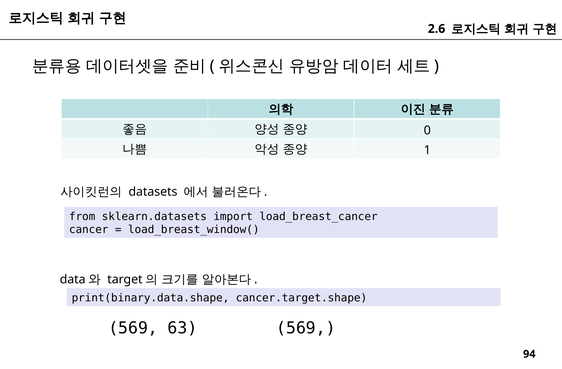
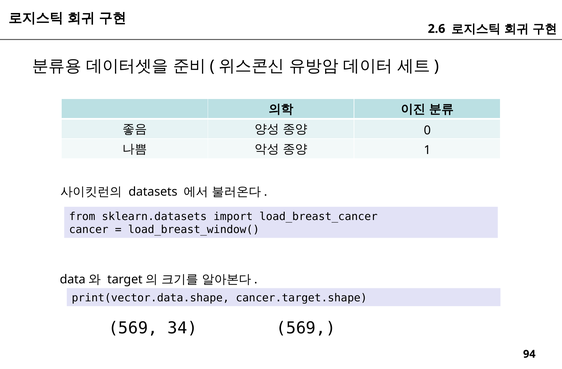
print(binary.data.shape: print(binary.data.shape -> print(vector.data.shape (150, 298)
63: 63 -> 34 (182, 328)
